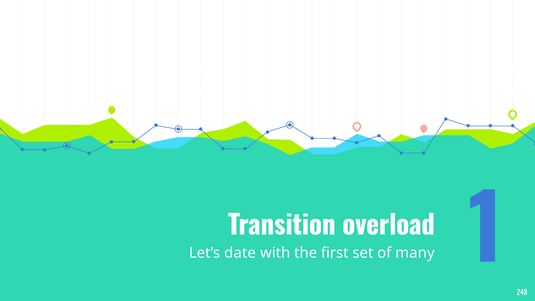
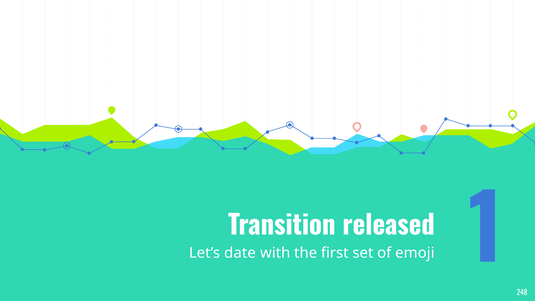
overload: overload -> released (389, 226)
many: many -> emoji (415, 253)
